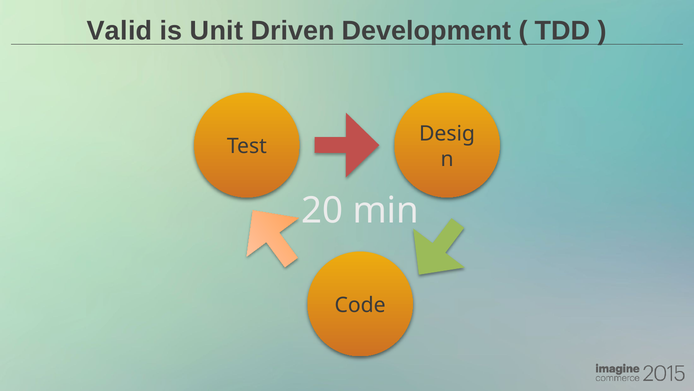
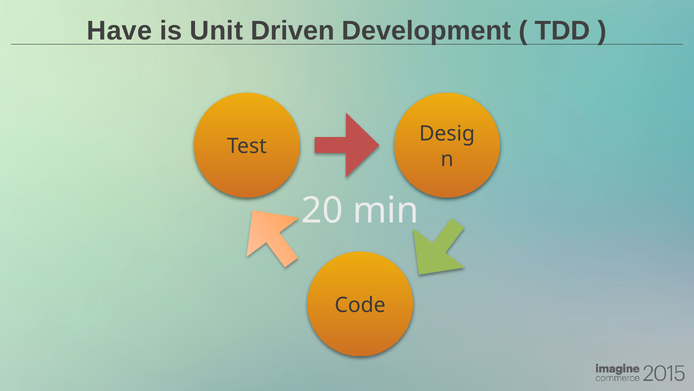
Valid: Valid -> Have (119, 31)
